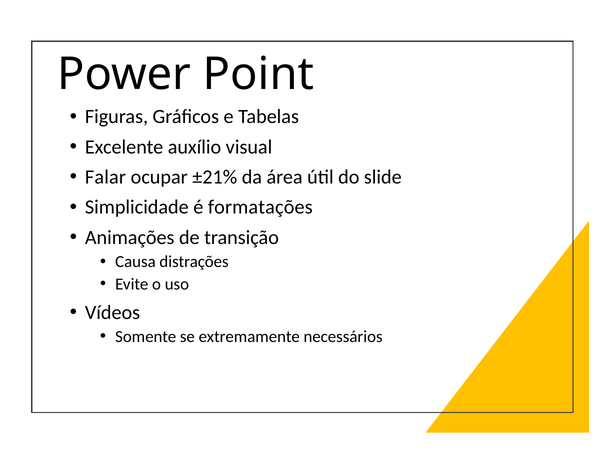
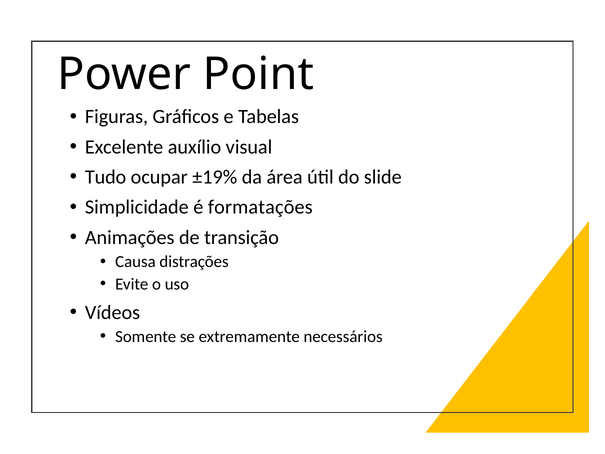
Falar: Falar -> Tudo (106, 177)
±21%: ±21% -> ±19% (215, 177)
